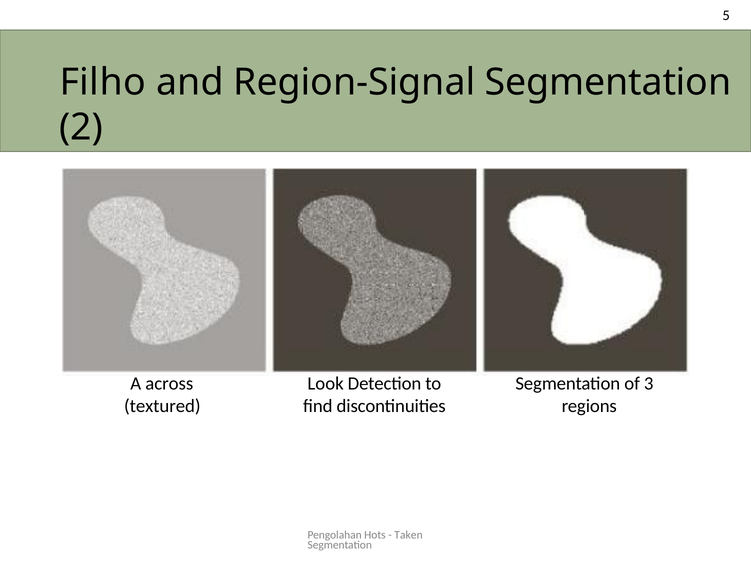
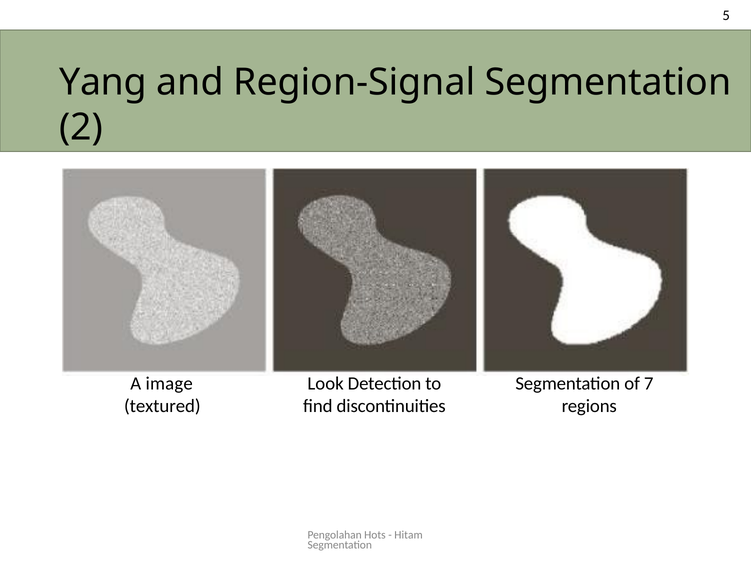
Filho: Filho -> Yang (103, 82)
across: across -> image (169, 384)
3: 3 -> 7 (649, 384)
Taken: Taken -> Hitam (409, 535)
